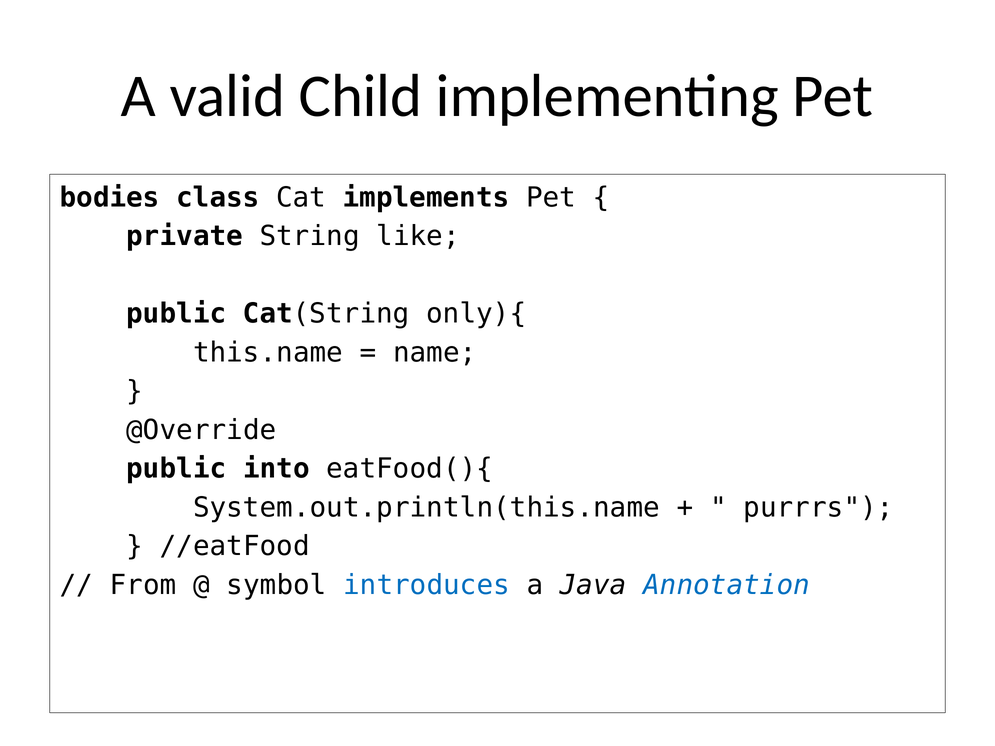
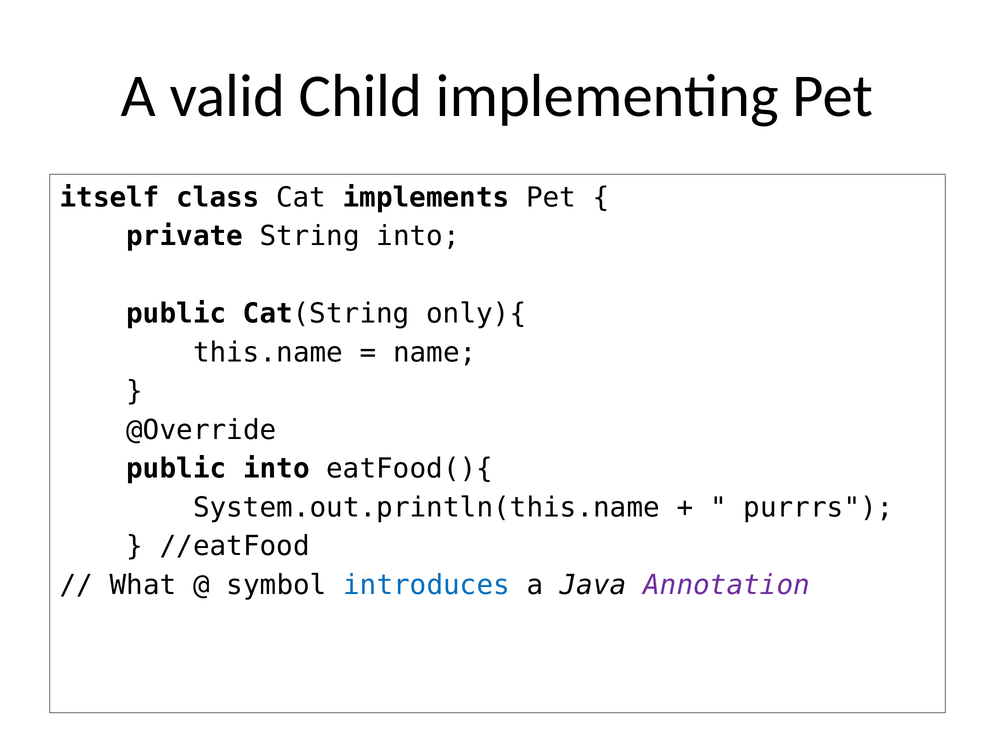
bodies: bodies -> itself (110, 198)
String like: like -> into (418, 236)
From: From -> What (143, 585)
Annotation colour: blue -> purple (727, 585)
